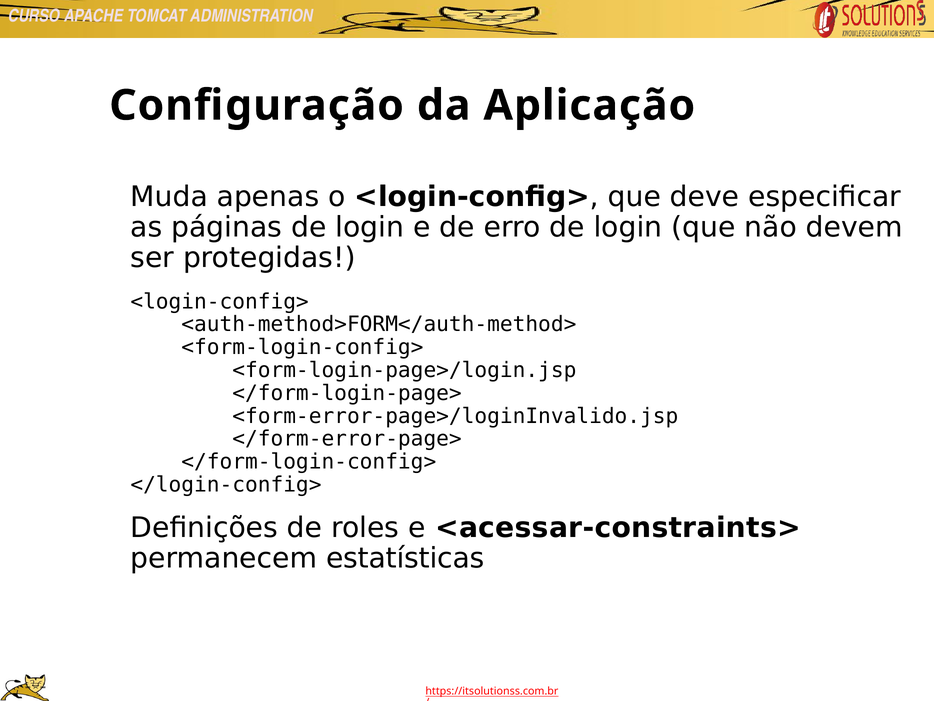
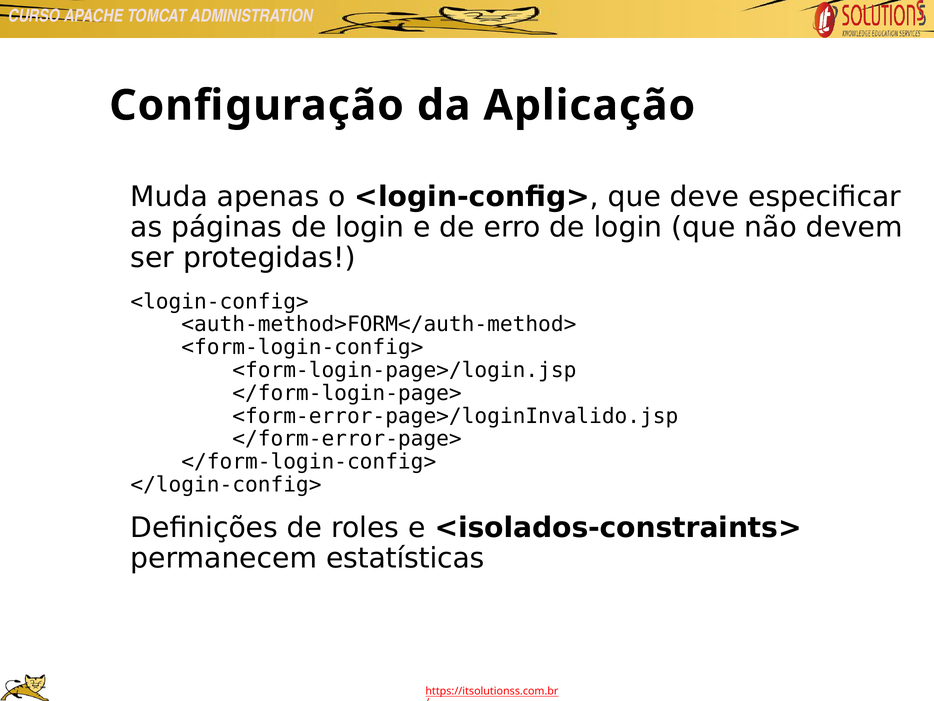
<acessar-constraints>: <acessar-constraints> -> <isolados-constraints> (618, 528)
